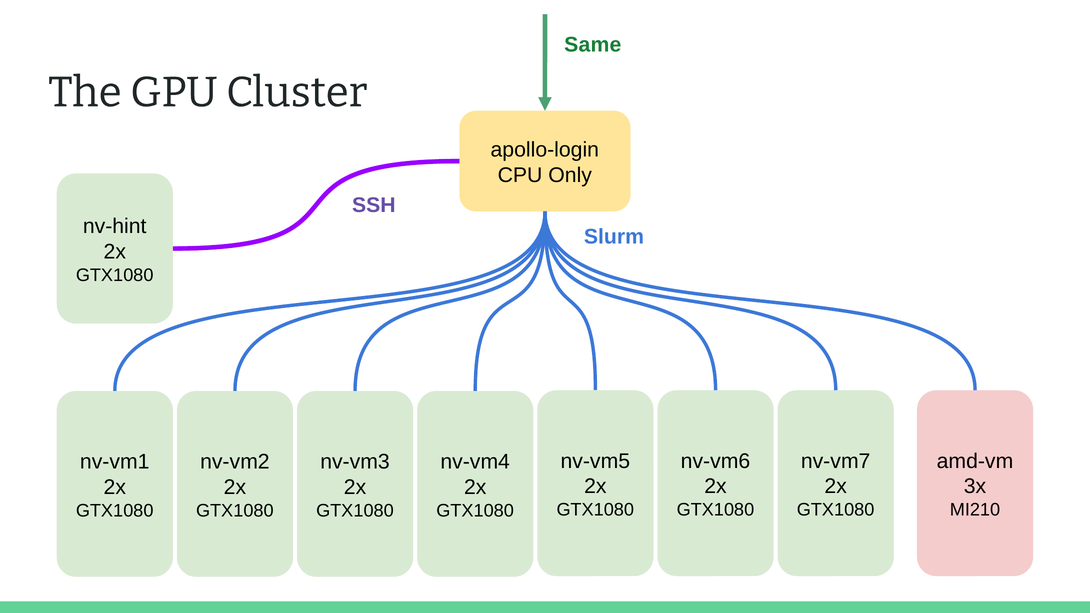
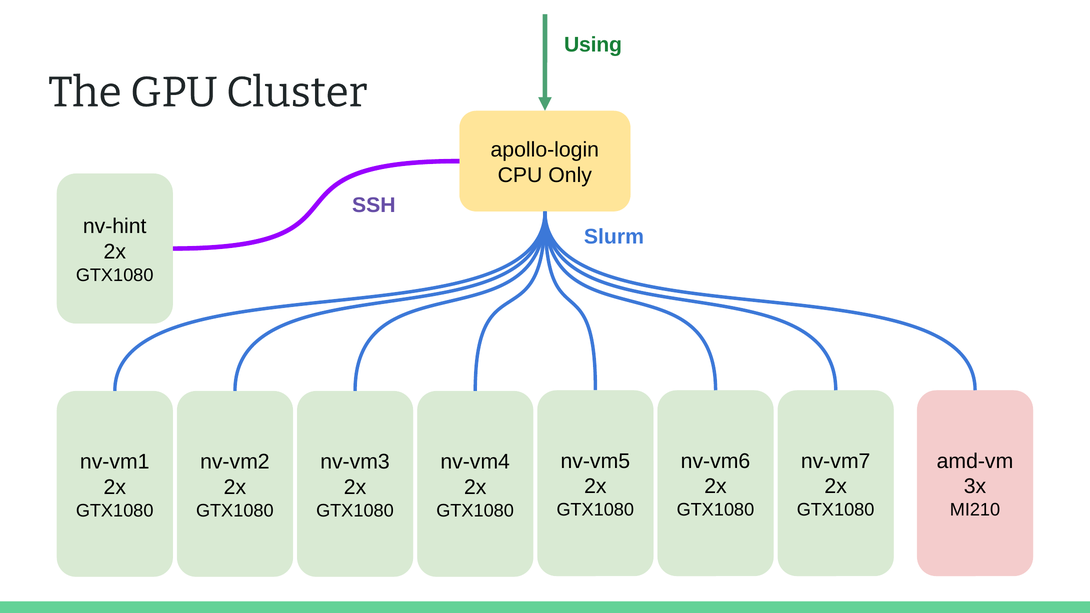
Same: Same -> Using (593, 45)
